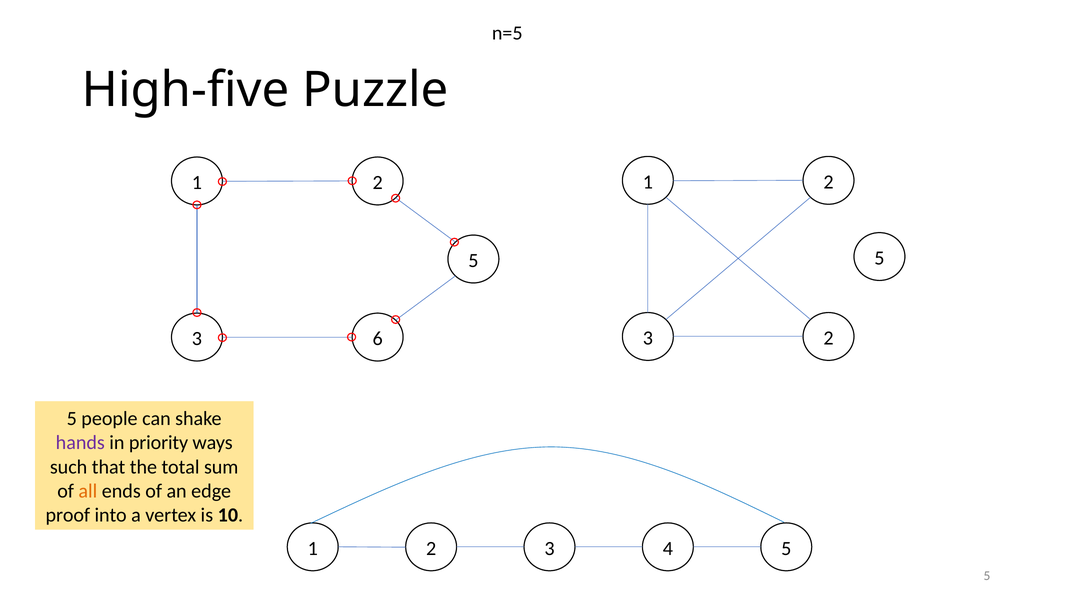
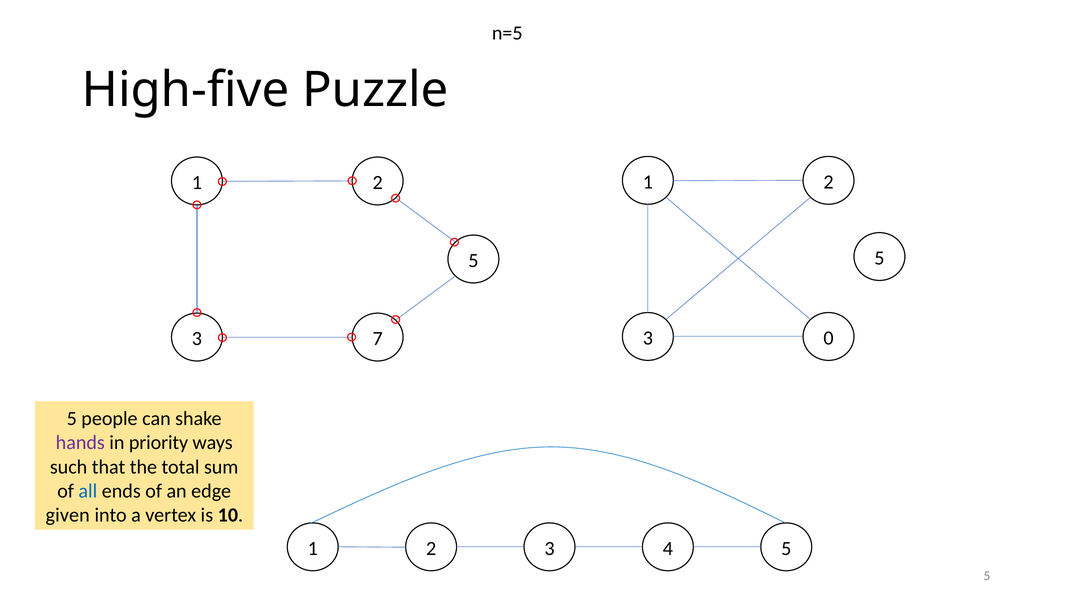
3 2: 2 -> 0 (829, 338)
6: 6 -> 7 (378, 339)
all colour: orange -> blue (88, 491)
proof: proof -> given (68, 515)
